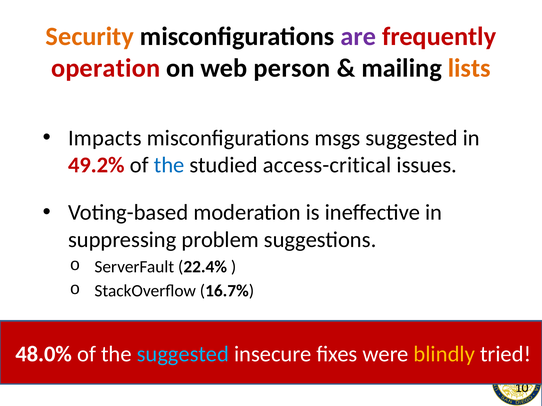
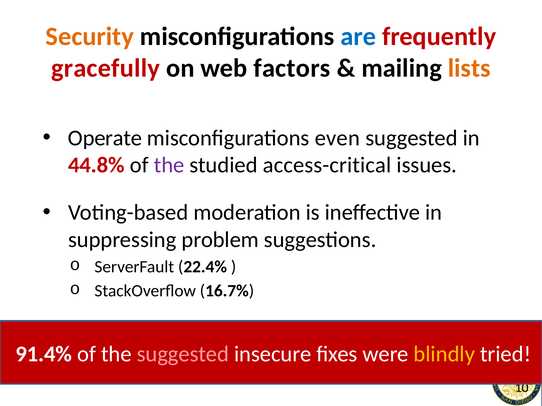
are colour: purple -> blue (358, 37)
operation: operation -> gracefully (106, 68)
person: person -> factors (292, 68)
Impacts: Impacts -> Operate (105, 138)
msgs: msgs -> even (337, 138)
49.2%: 49.2% -> 44.8% (96, 165)
the colour: blue -> purple (169, 165)
48.0%: 48.0% -> 91.4% (44, 354)
suggested colour: light blue -> pink (183, 354)
